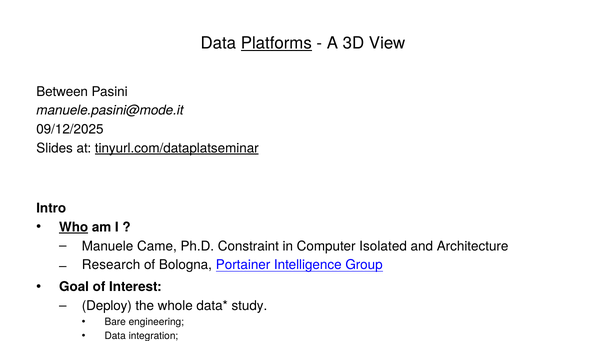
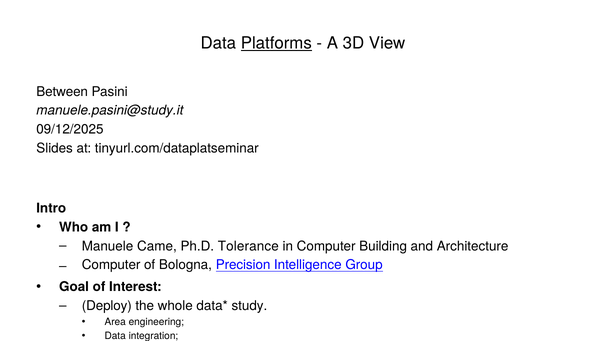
manuele.pasini@mode.it: manuele.pasini@mode.it -> manuele.pasini@study.it (110, 110)
tinyurl.com/dataplatseminar underline: present -> none (177, 148)
Who underline: present -> none (74, 227)
Constraint: Constraint -> Tolerance (248, 246)
Isolated: Isolated -> Building (383, 246)
Research: Research -> Computer (111, 265)
Bologna Portainer: Portainer -> Precision (243, 265)
Bare: Bare -> Area (115, 322)
